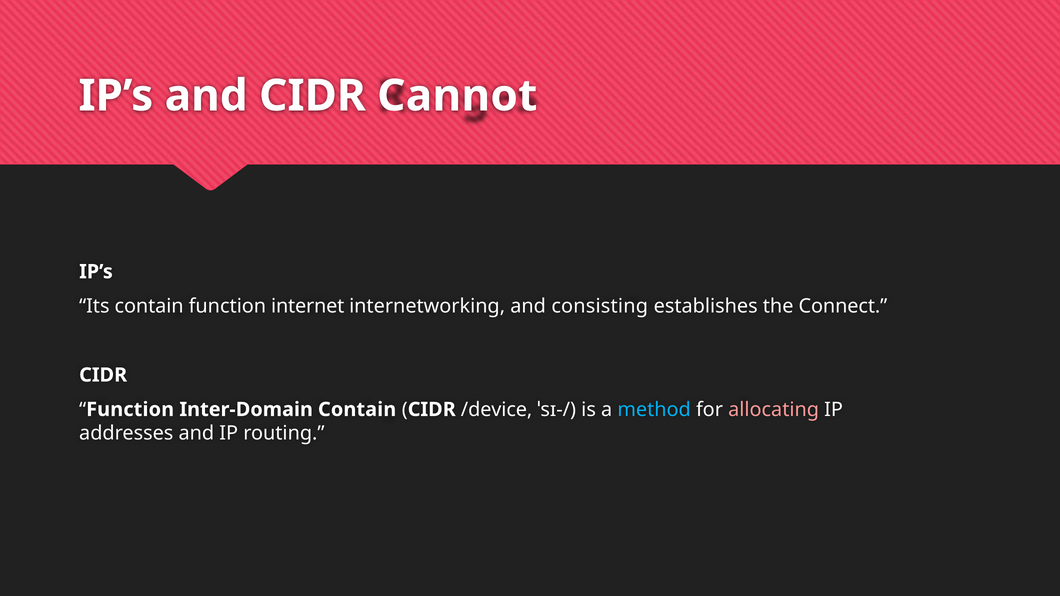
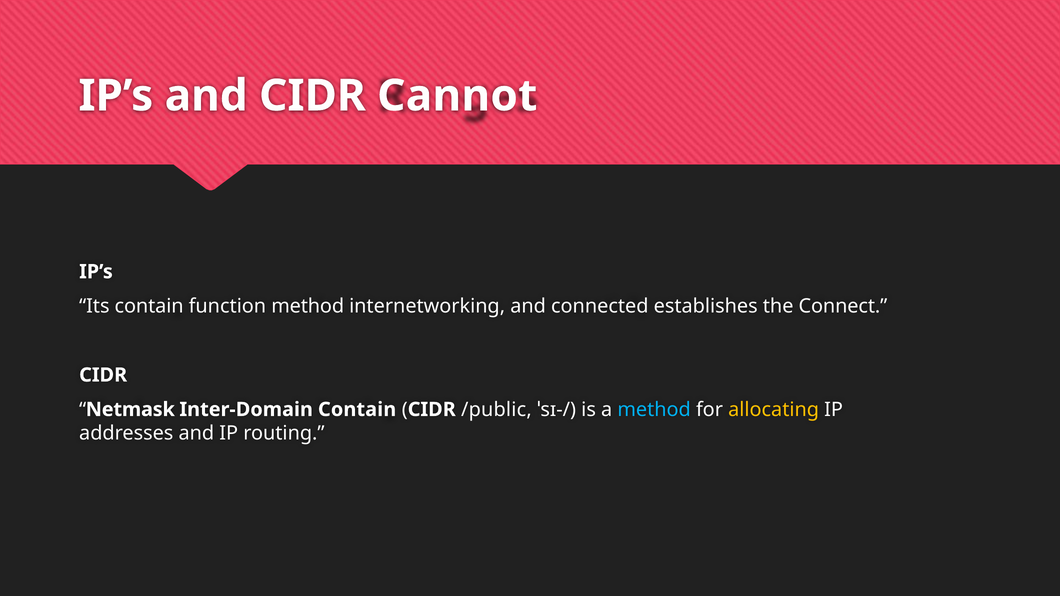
function internet: internet -> method (308, 306)
consisting: consisting -> connected (600, 306)
Function: Function -> Netmask (130, 410)
/device: /device -> /public (496, 410)
allocating colour: pink -> yellow (774, 410)
